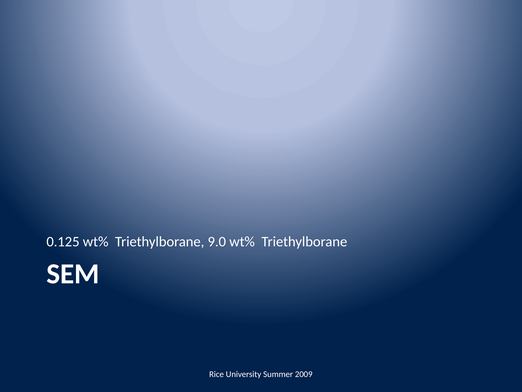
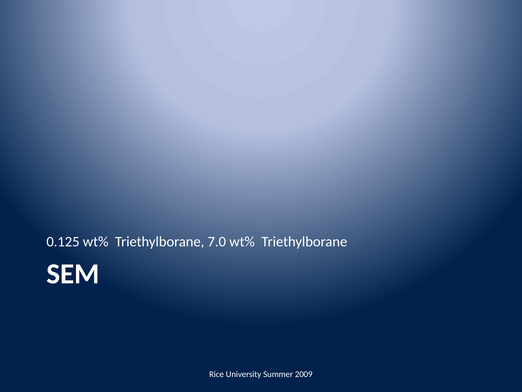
9.0: 9.0 -> 7.0 (217, 241)
